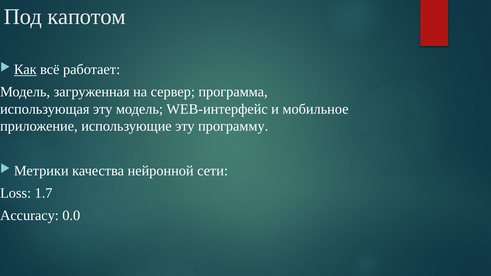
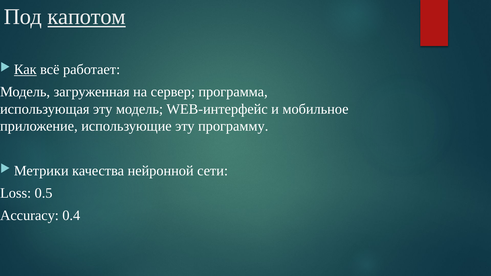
капотом underline: none -> present (87, 17)
1.7: 1.7 -> 0.5 (44, 193)
0.0: 0.0 -> 0.4 (71, 216)
